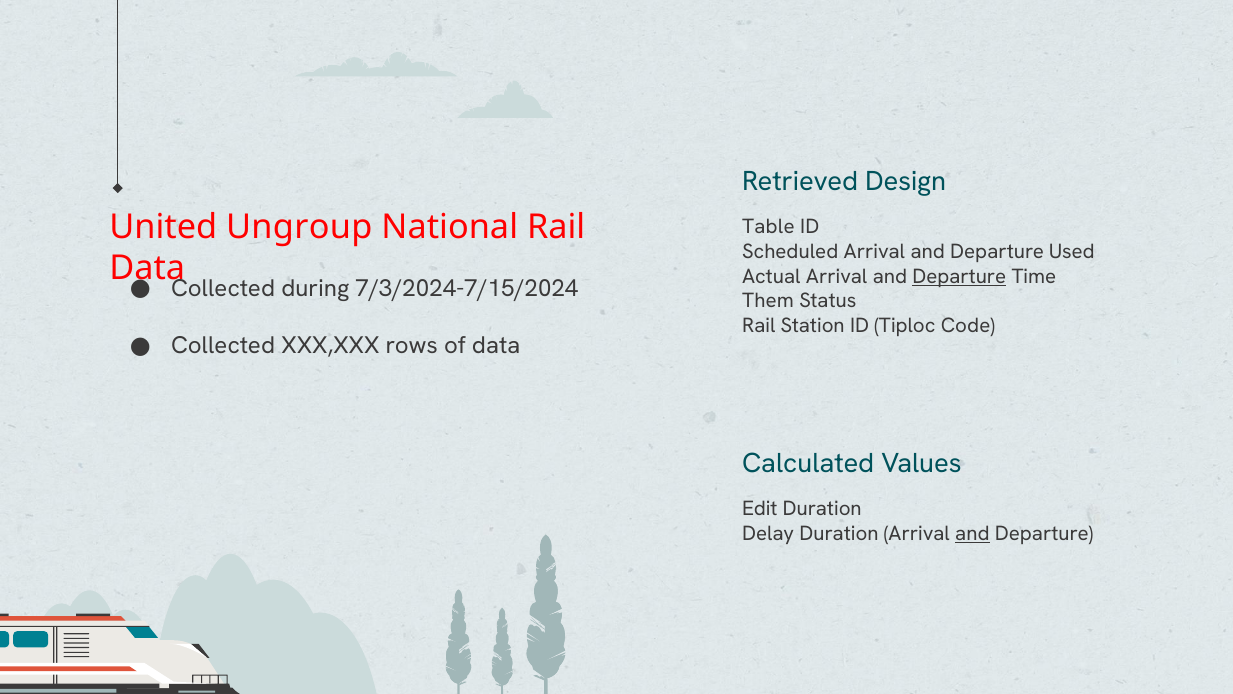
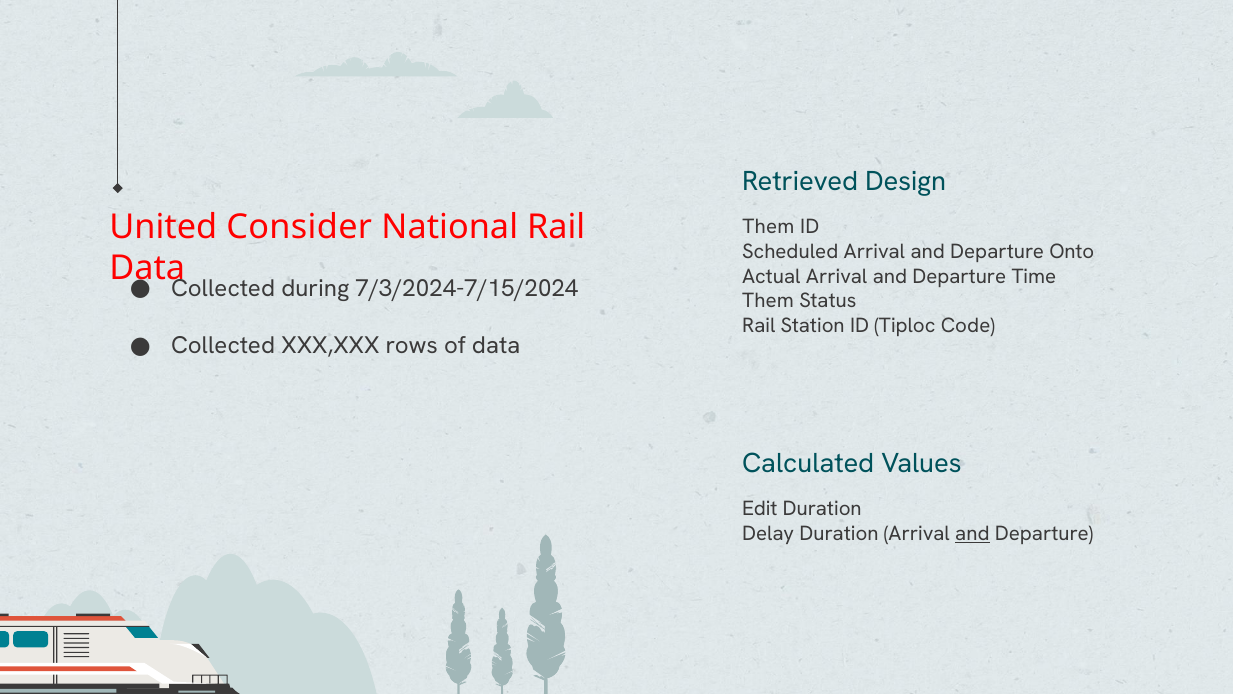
Ungroup: Ungroup -> Consider (299, 227)
Table: Table -> Them (768, 227)
Used: Used -> Onto (1072, 252)
Departure underline: present -> none (959, 276)
